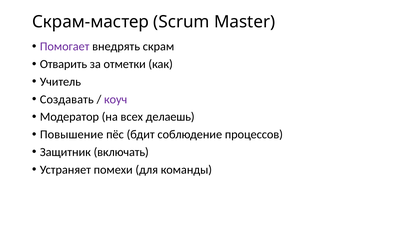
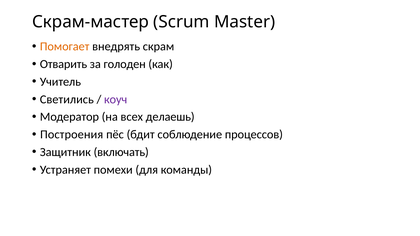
Помогает colour: purple -> orange (65, 47)
отметки: отметки -> голоден (125, 64)
Создавать: Создавать -> Светились (67, 99)
Повышение: Повышение -> Построения (72, 135)
